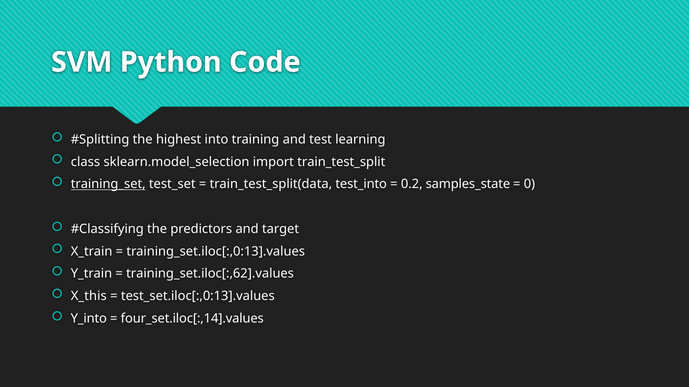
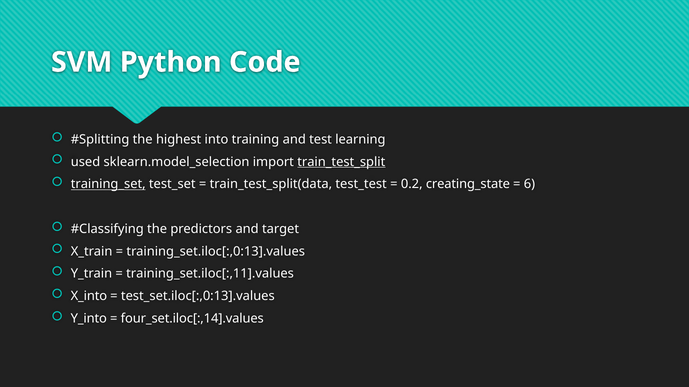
class: class -> used (86, 162)
train_test_split underline: none -> present (341, 162)
test_into: test_into -> test_test (361, 184)
samples_state: samples_state -> creating_state (468, 184)
0: 0 -> 6 (529, 184)
training_set.iloc[:,62].values: training_set.iloc[:,62].values -> training_set.iloc[:,11].values (210, 274)
X_this: X_this -> X_into (89, 296)
